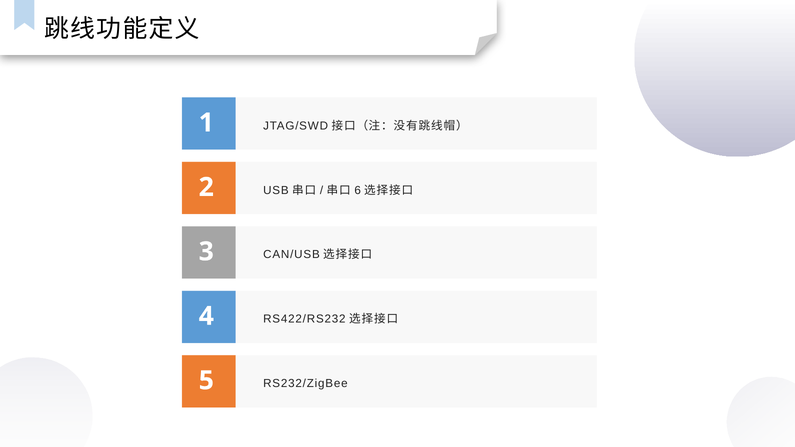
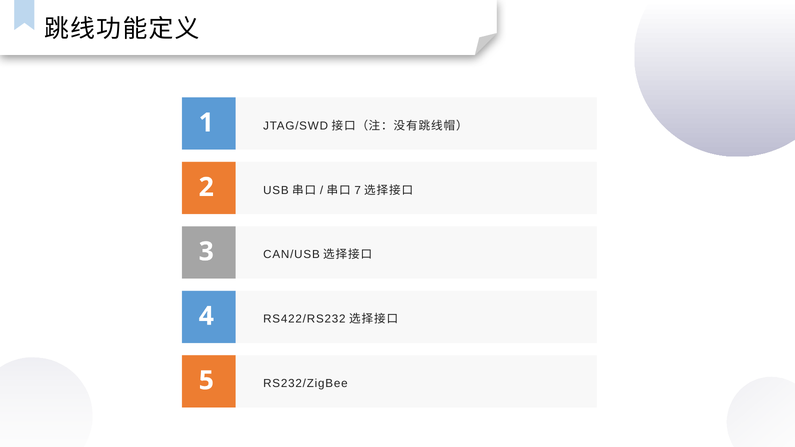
6: 6 -> 7 (358, 190)
